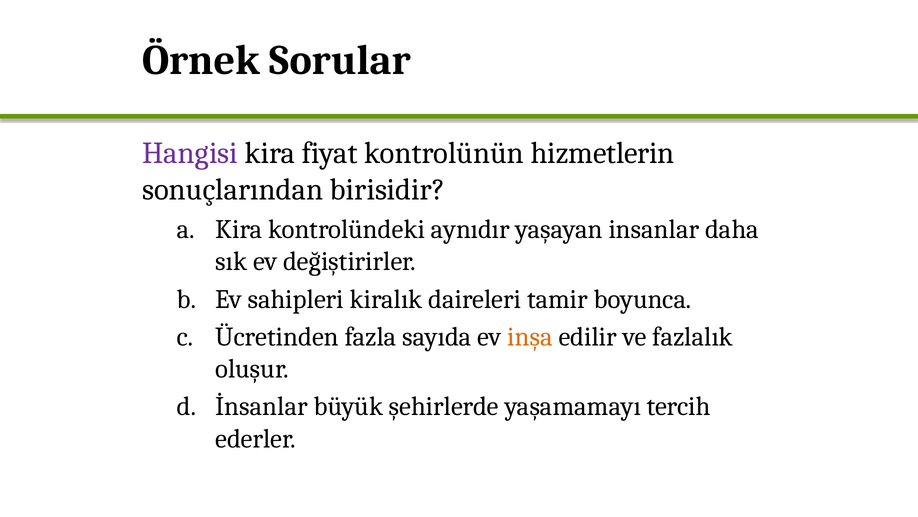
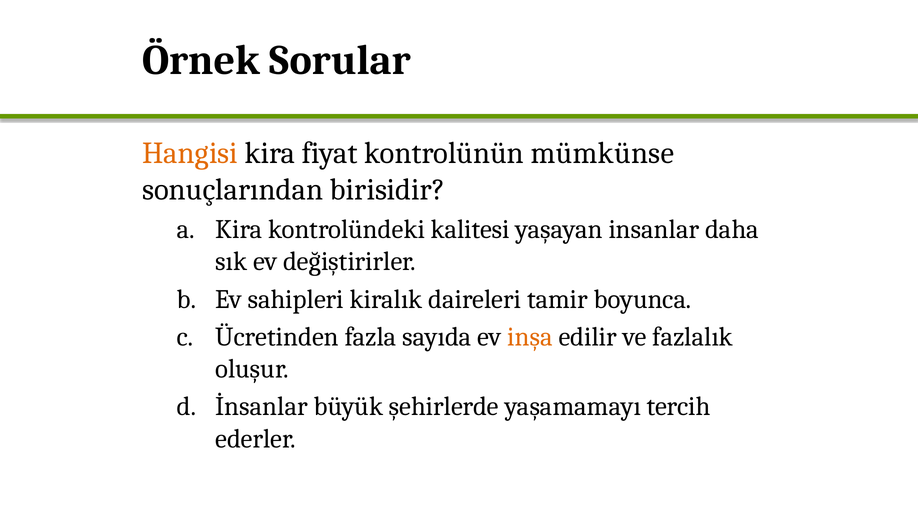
Hangisi colour: purple -> orange (190, 153)
hizmetlerin: hizmetlerin -> mümkünse (602, 153)
aynıdır: aynıdır -> kalitesi (470, 229)
